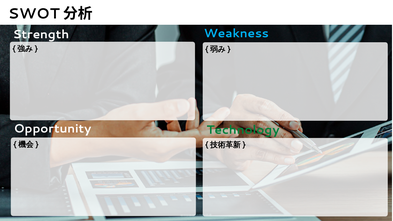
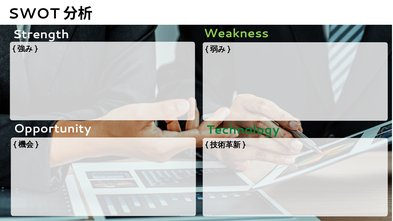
Weakness colour: light blue -> light green (236, 34)
